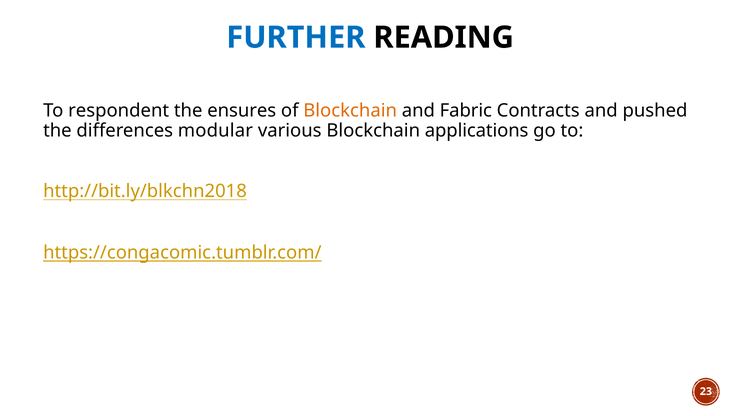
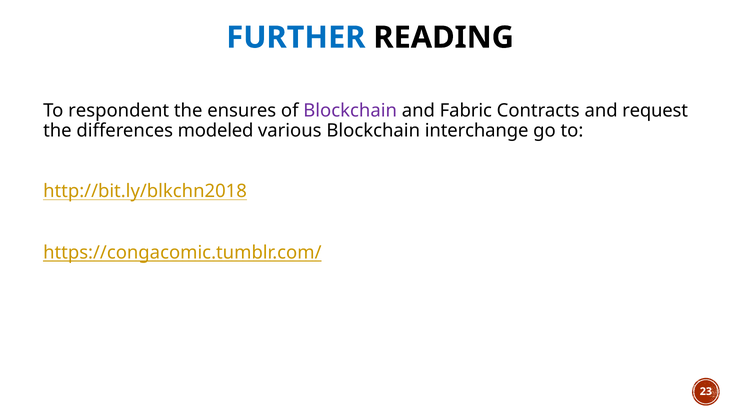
Blockchain colour: orange -> purple (350, 111)
pushed: pushed -> request (655, 111)
modular: modular -> modeled (216, 131)
applications: applications -> interchange (477, 131)
